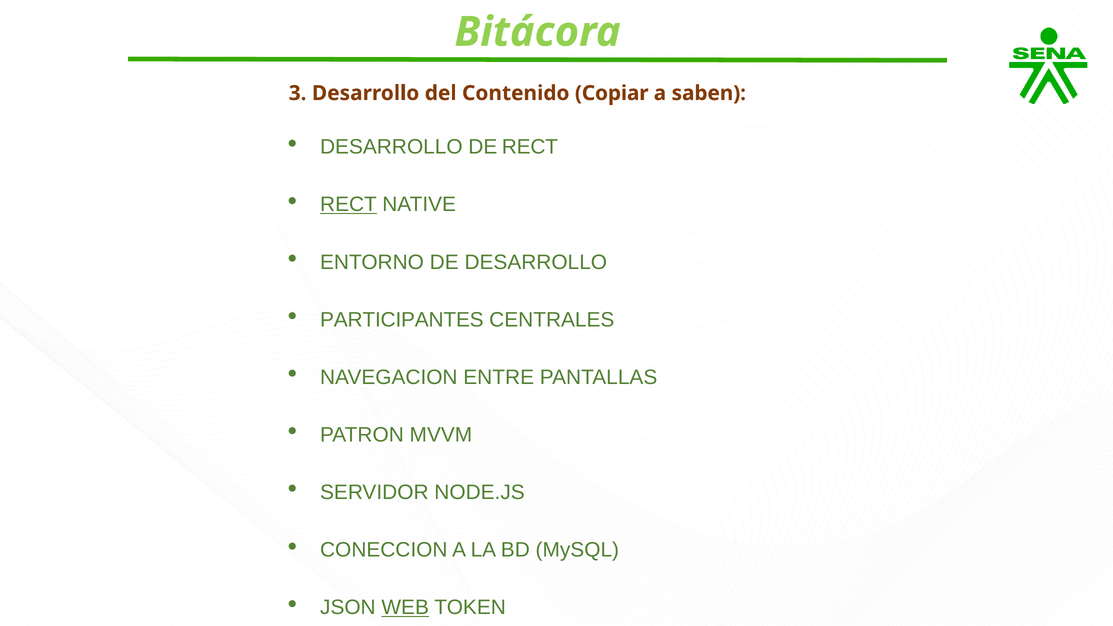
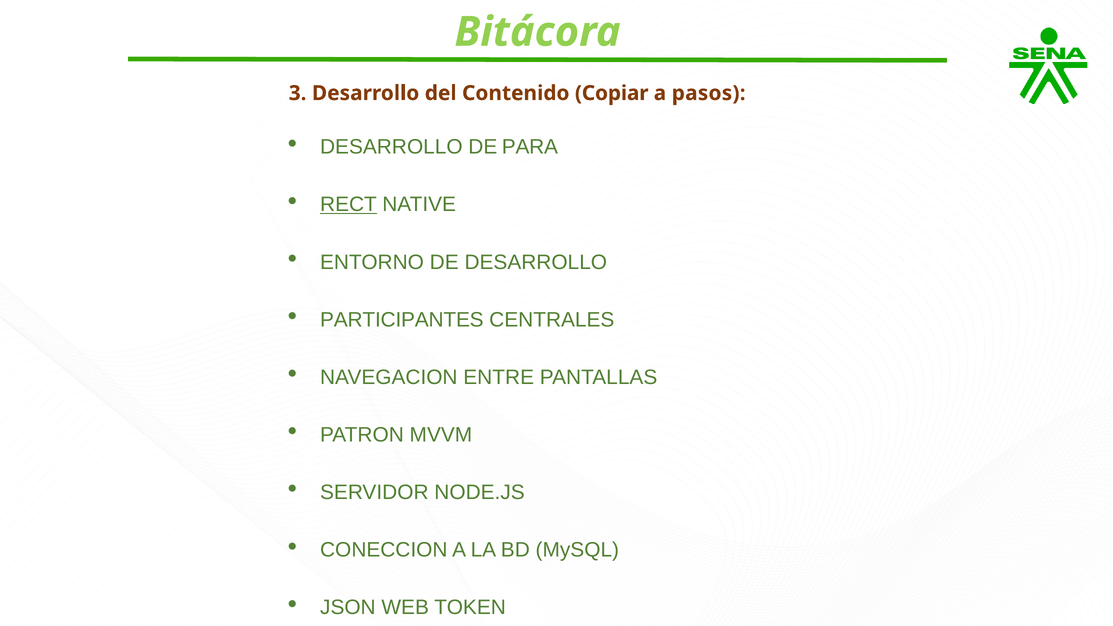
saben: saben -> pasos (709, 93)
DE RECT: RECT -> PARA (530, 147)
WEB underline: present -> none (405, 608)
